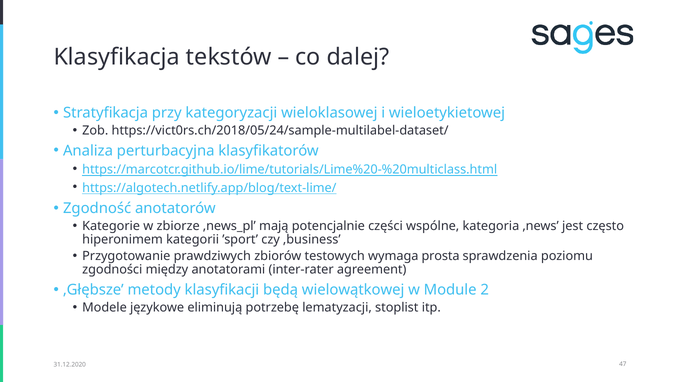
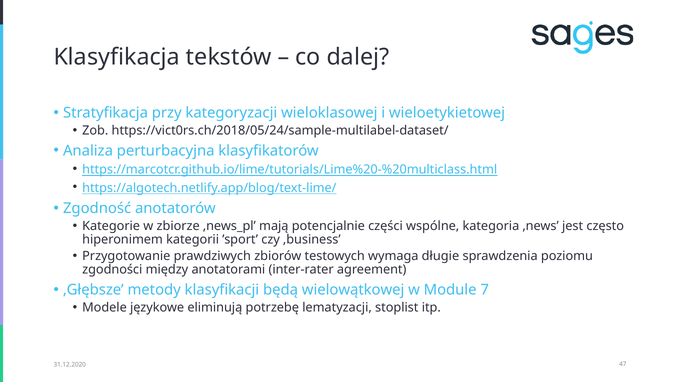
prosta: prosta -> długie (440, 256)
2: 2 -> 7 (485, 290)
